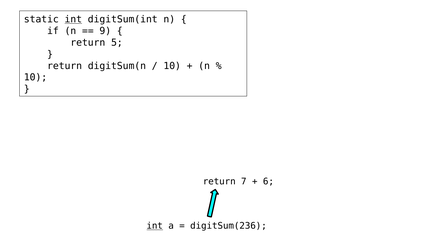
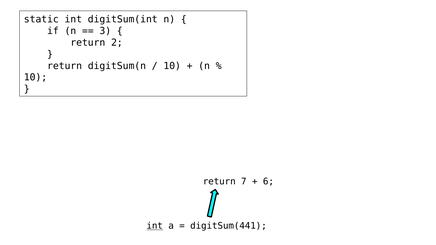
int underline: present -> none (73, 19)
9: 9 -> 3 (105, 31)
5: 5 -> 2 (117, 43)
digitSum(236: digitSum(236 -> digitSum(441 (228, 226)
